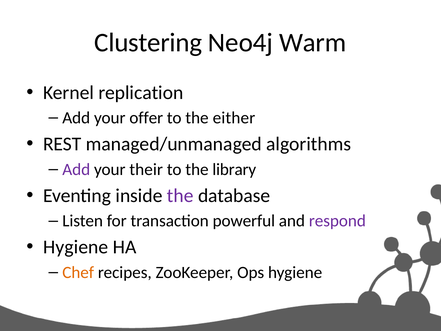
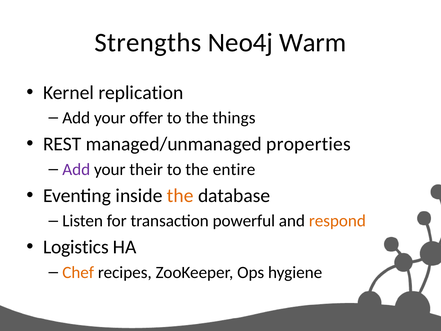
Clustering: Clustering -> Strengths (148, 43)
either: either -> things (234, 118)
algorithms: algorithms -> properties (309, 144)
library: library -> entire (234, 169)
the colour: purple -> orange (180, 195)
respond colour: purple -> orange (337, 221)
Hygiene: Hygiene -> Logistics (76, 247)
